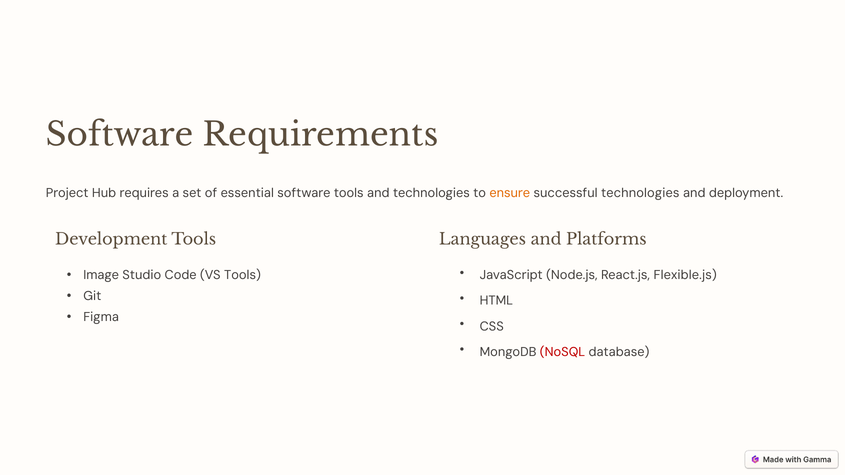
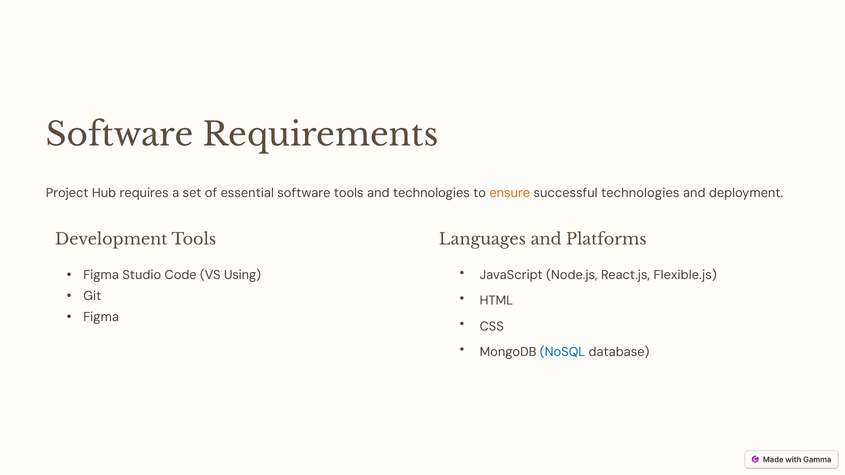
Image: Image -> Figma (101, 275)
VS Tools: Tools -> Using (243, 275)
NoSQL colour: red -> blue (562, 352)
